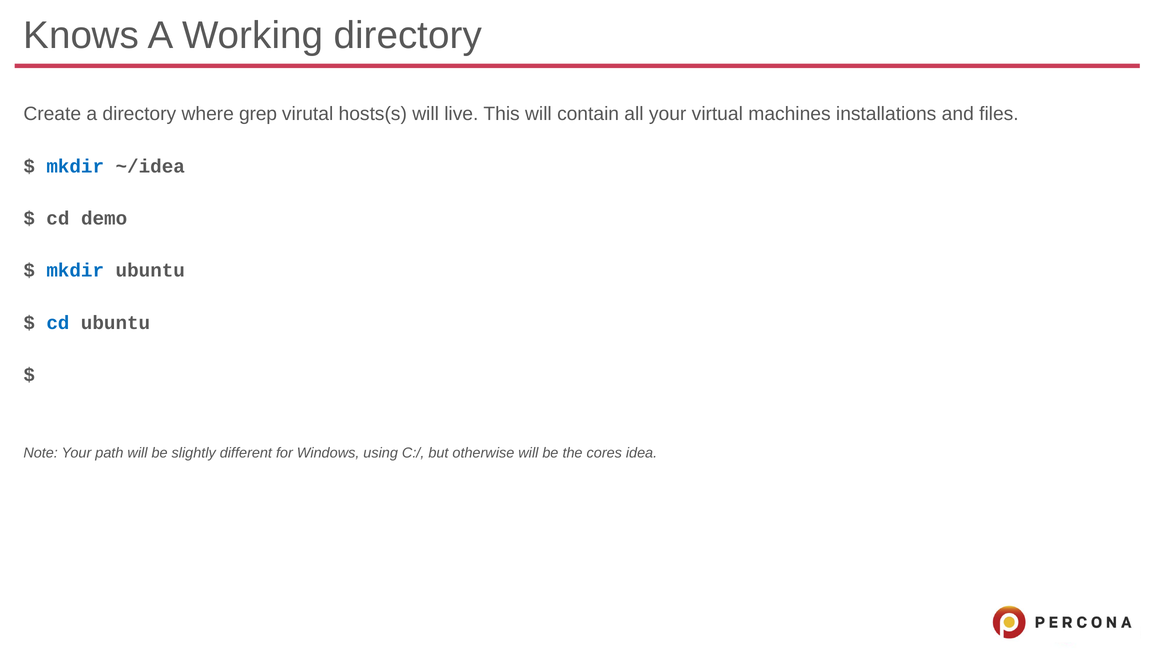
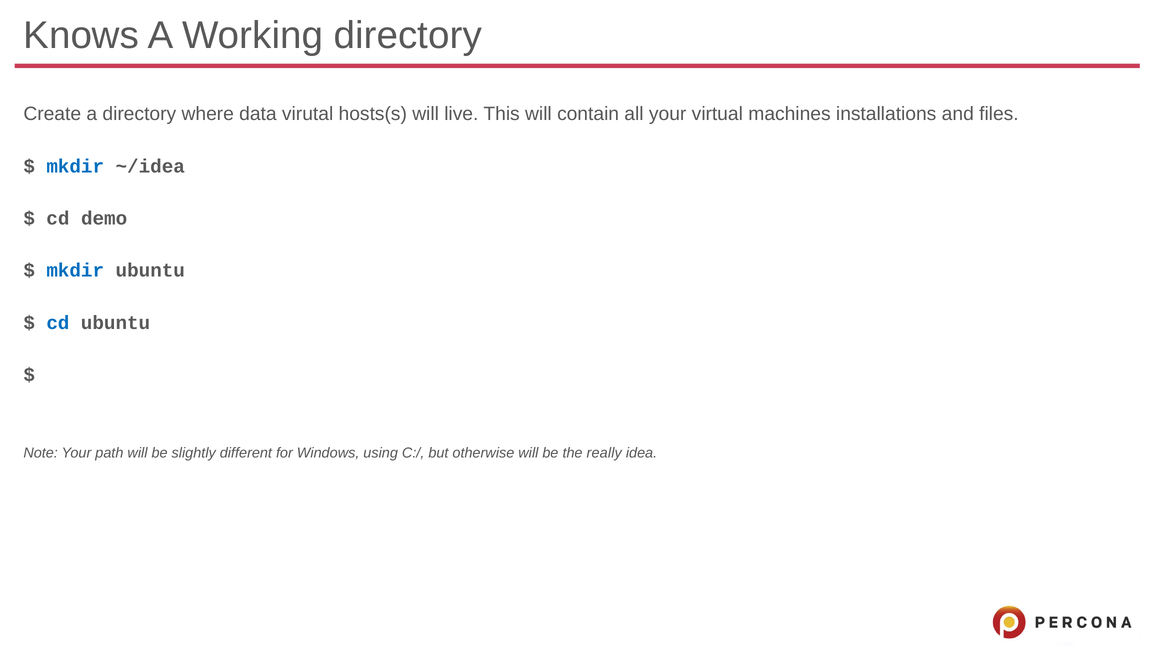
grep: grep -> data (258, 114)
cores: cores -> really (604, 453)
